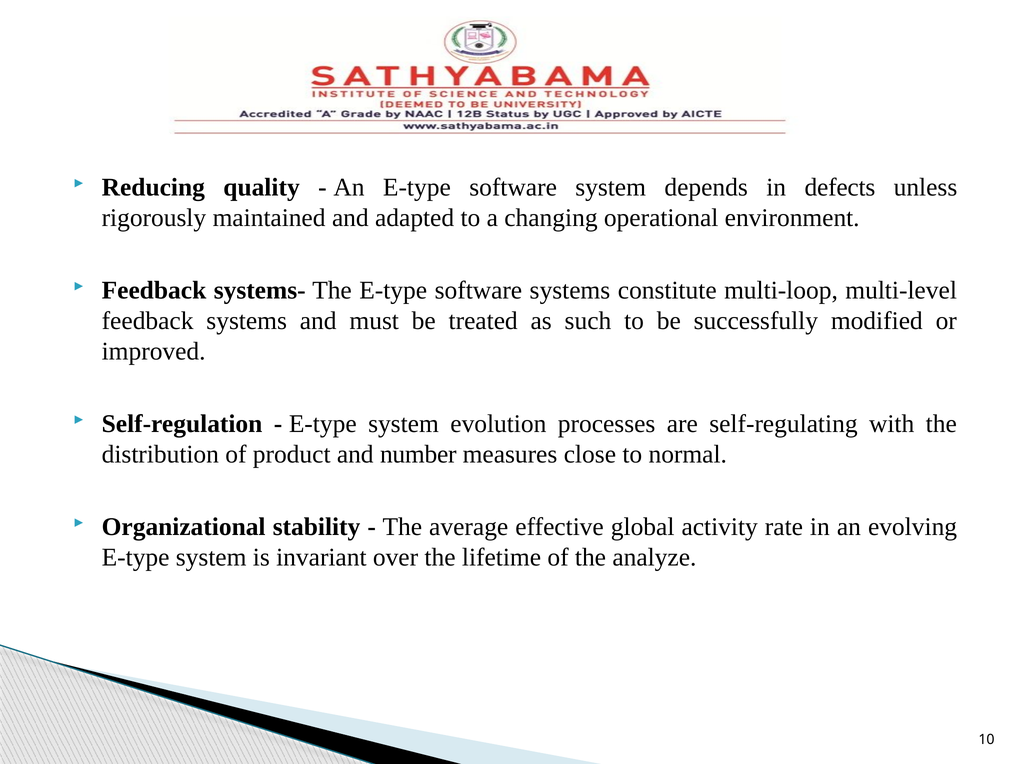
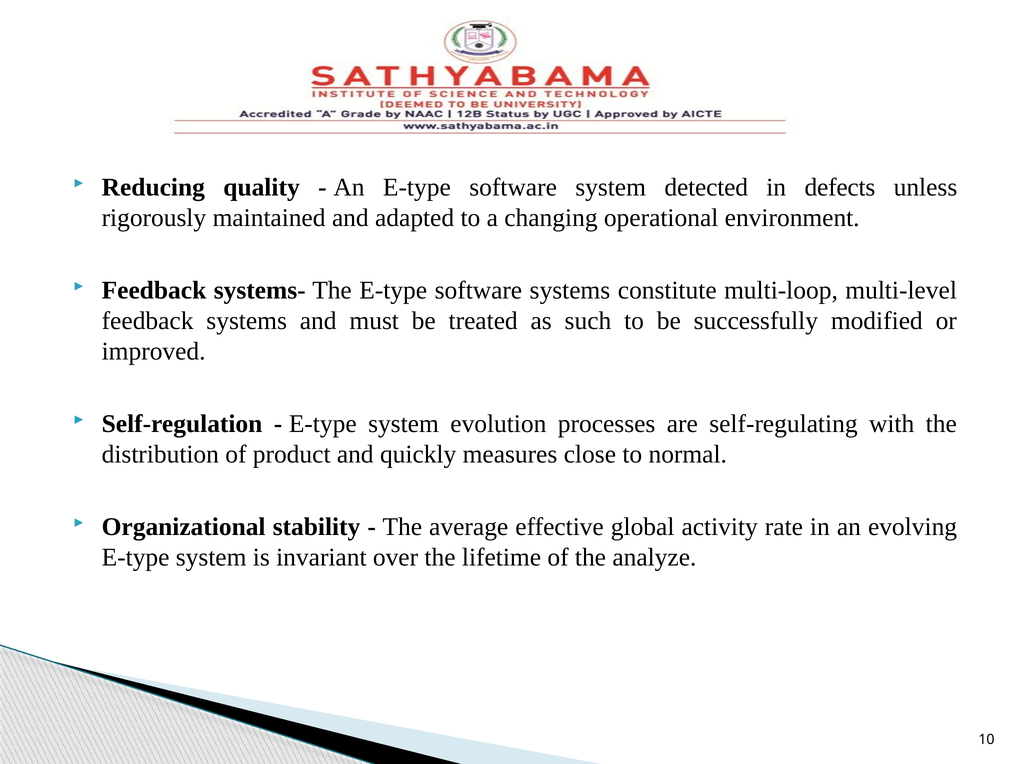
depends: depends -> detected (706, 187)
number: number -> quickly (418, 454)
